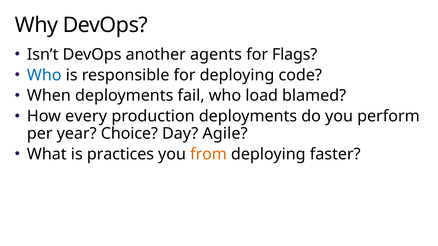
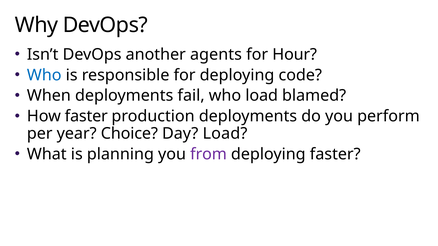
Flags: Flags -> Hour (295, 55)
How every: every -> faster (86, 116)
Day Agile: Agile -> Load (225, 134)
practices: practices -> planning (120, 154)
from colour: orange -> purple (209, 154)
